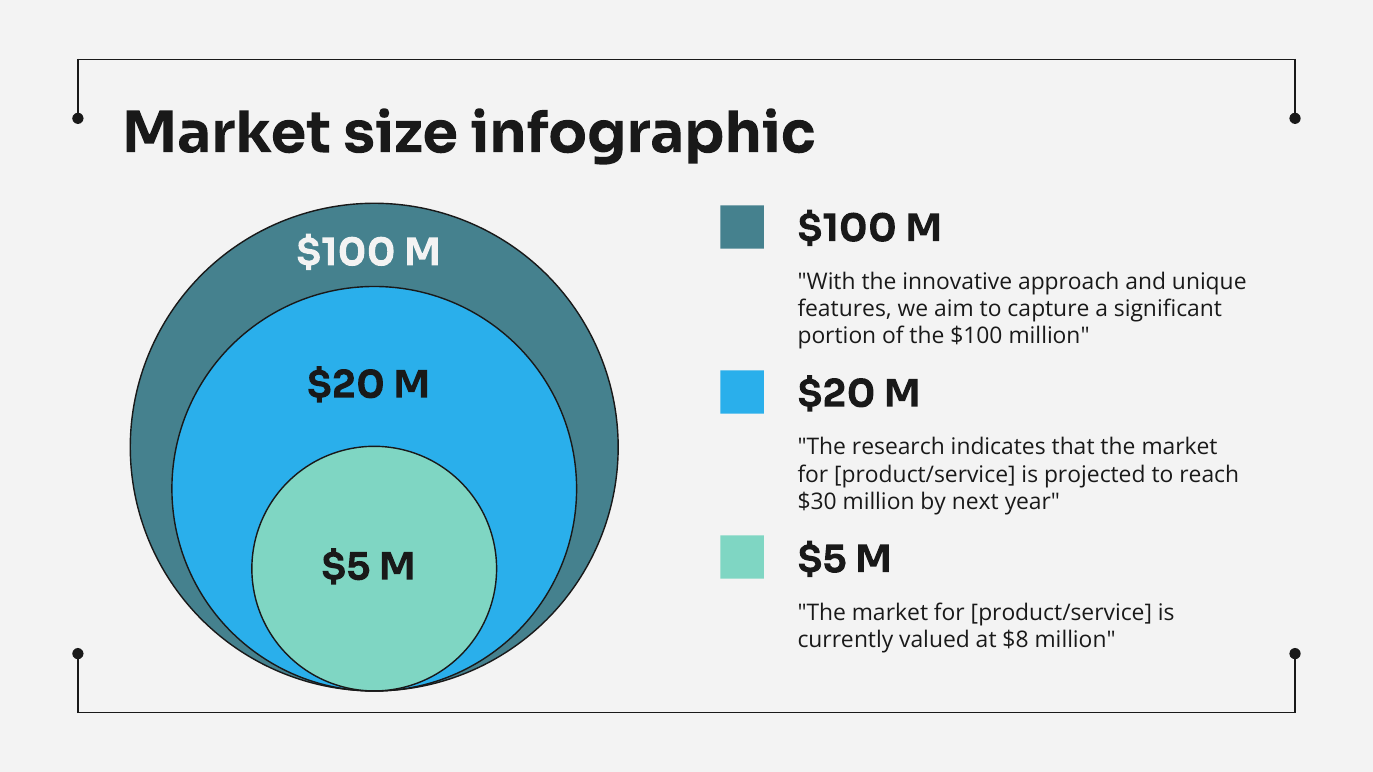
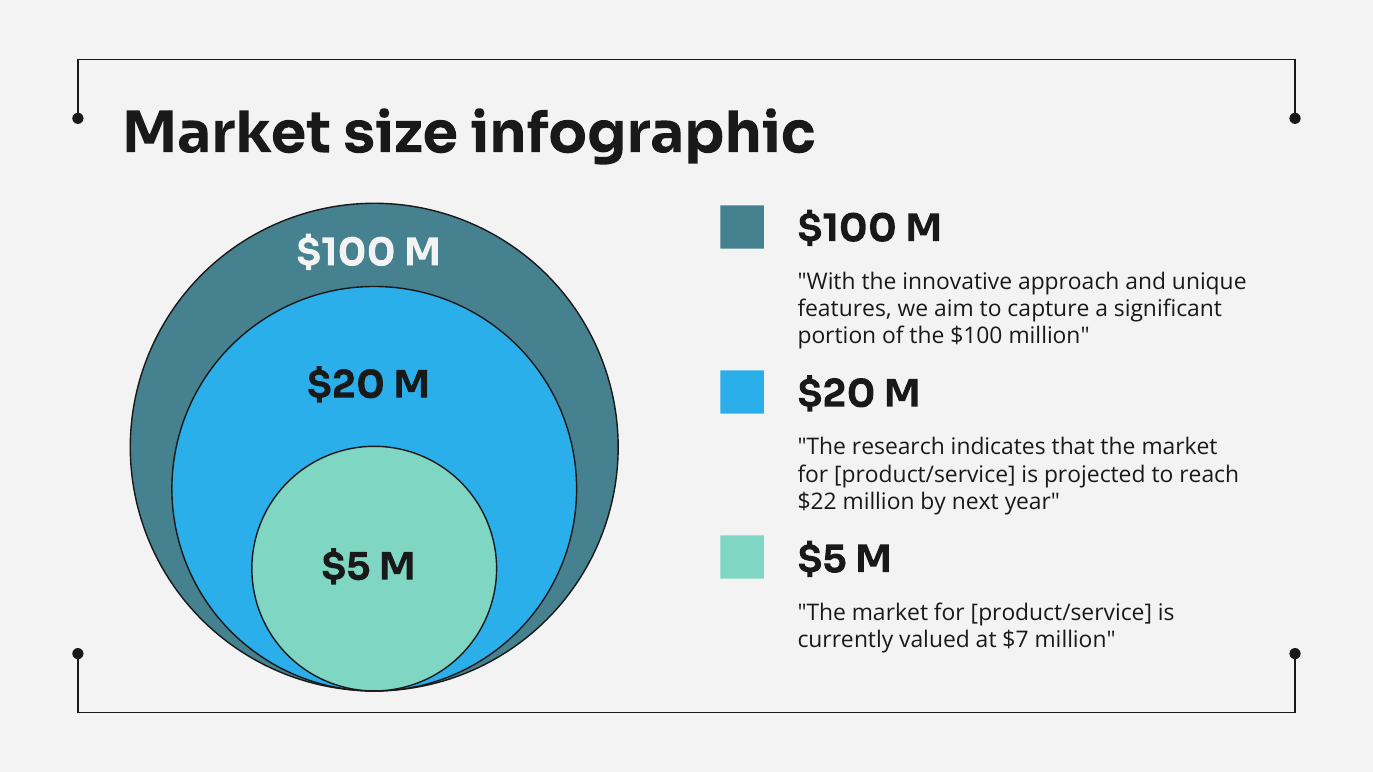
$30: $30 -> $22 (817, 502)
$8: $8 -> $7 (1016, 640)
